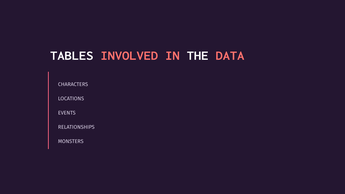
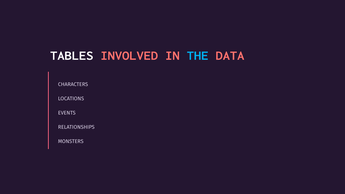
THE colour: white -> light blue (198, 55)
